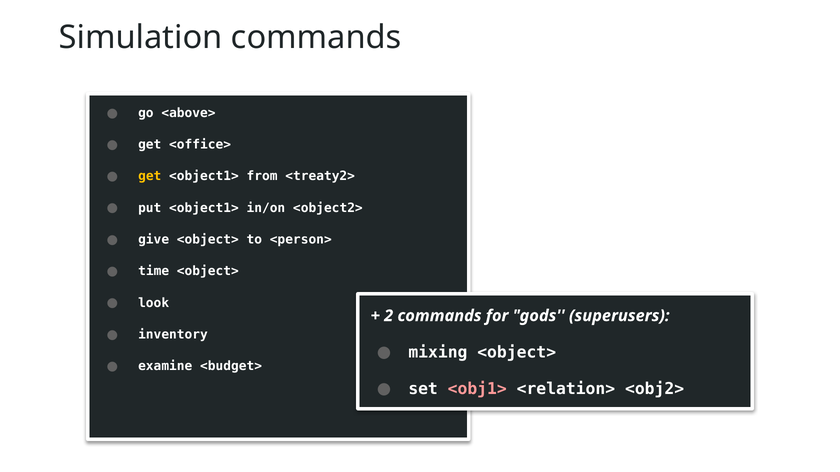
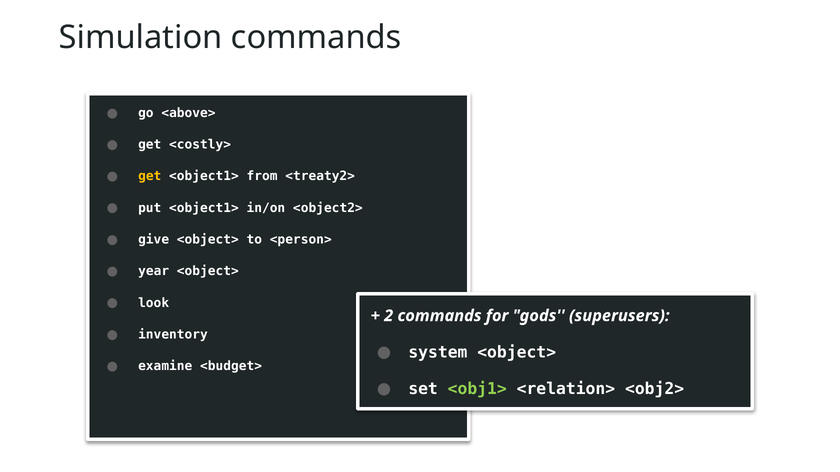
<office>: <office> -> <costly> (200, 145)
time: time -> year (154, 271)
mixing: mixing -> system (438, 353)
<obj1> colour: pink -> light green (477, 389)
